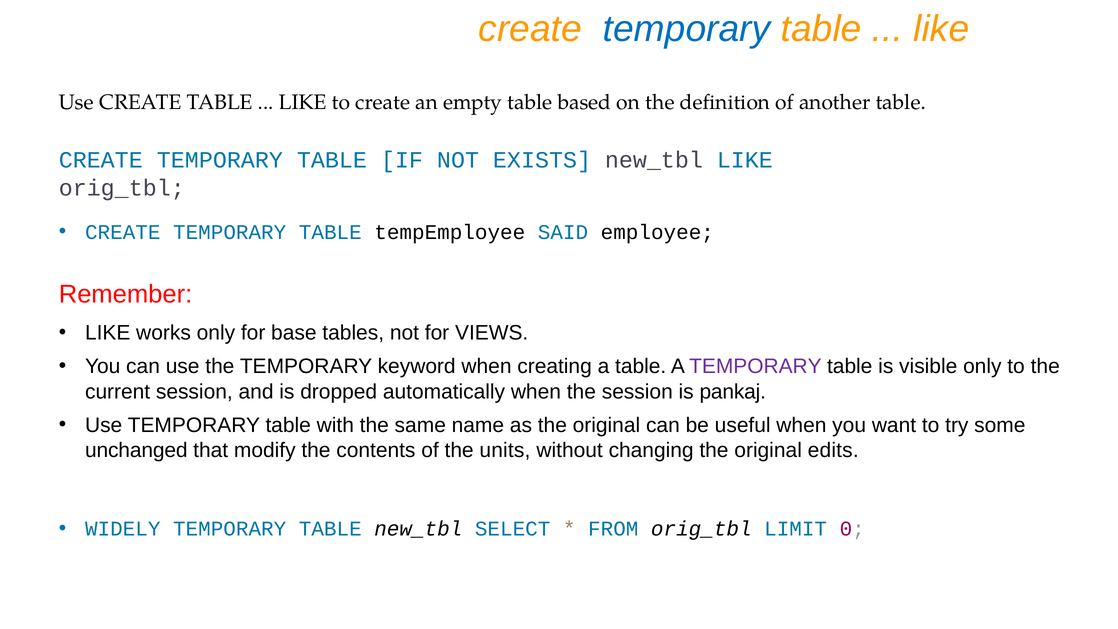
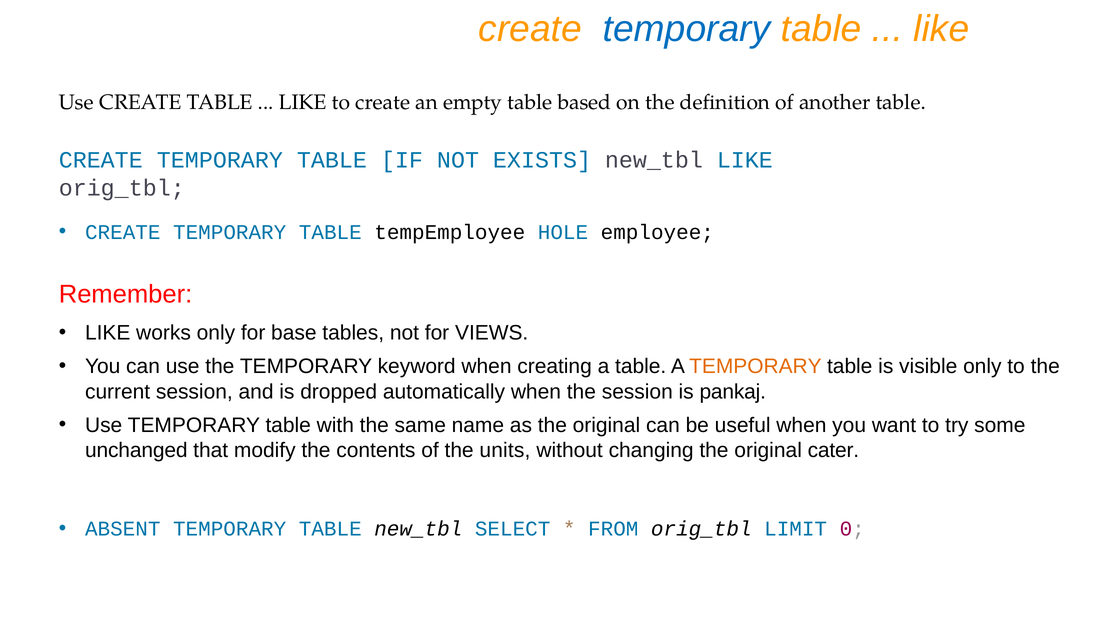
SAID: SAID -> HOLE (563, 232)
TEMPORARY colour: purple -> orange (755, 366)
edits: edits -> cater (833, 450)
WIDELY: WIDELY -> ABSENT (123, 529)
